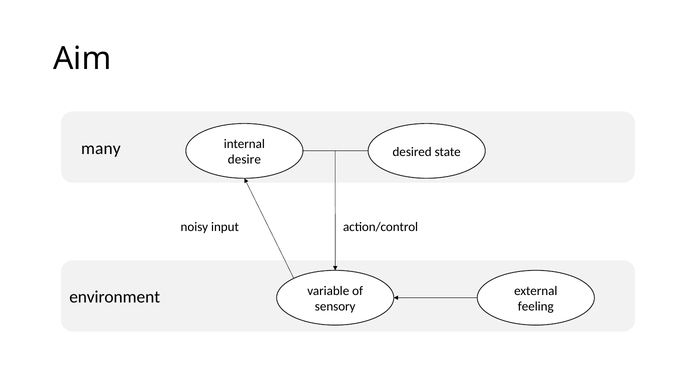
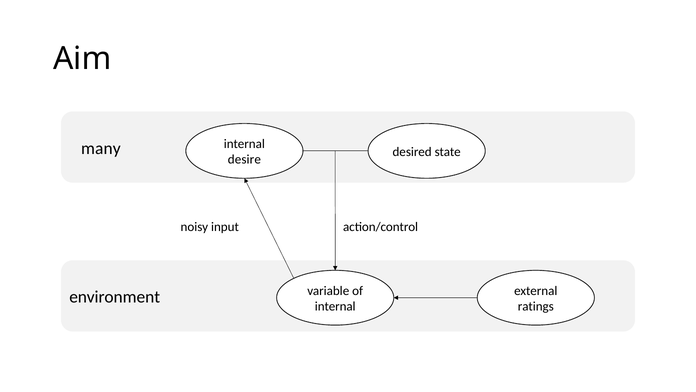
sensory: sensory -> internal (335, 306)
feeling: feeling -> ratings (536, 306)
